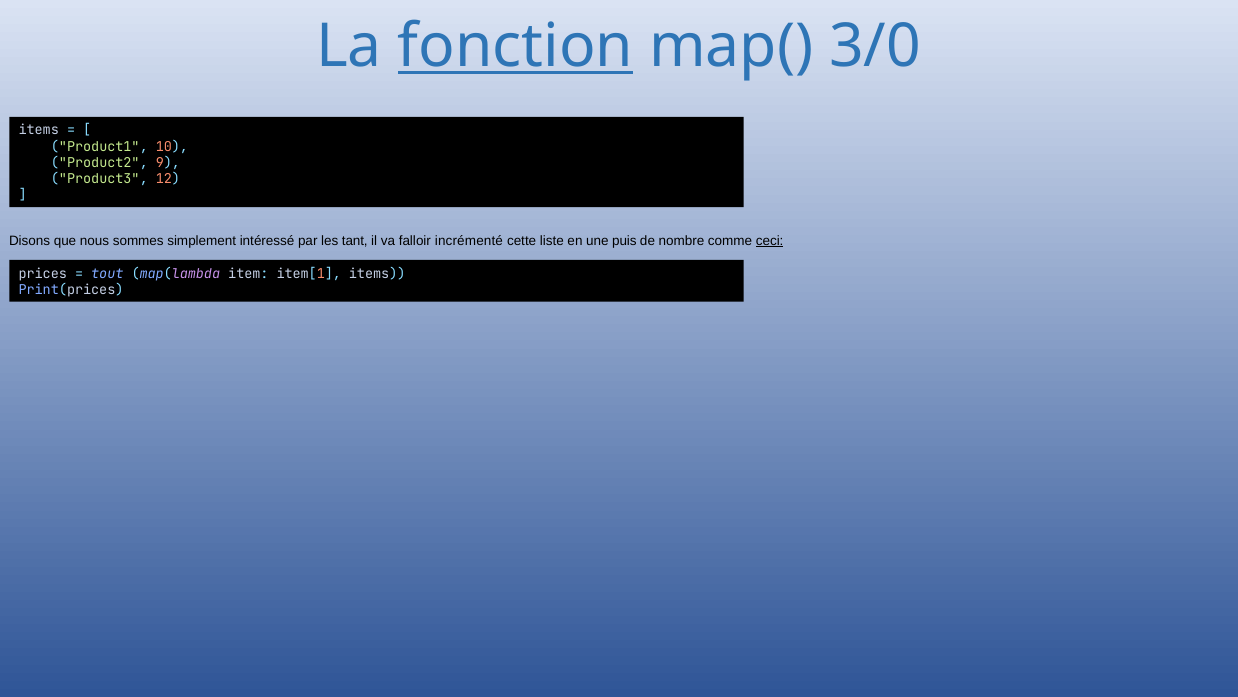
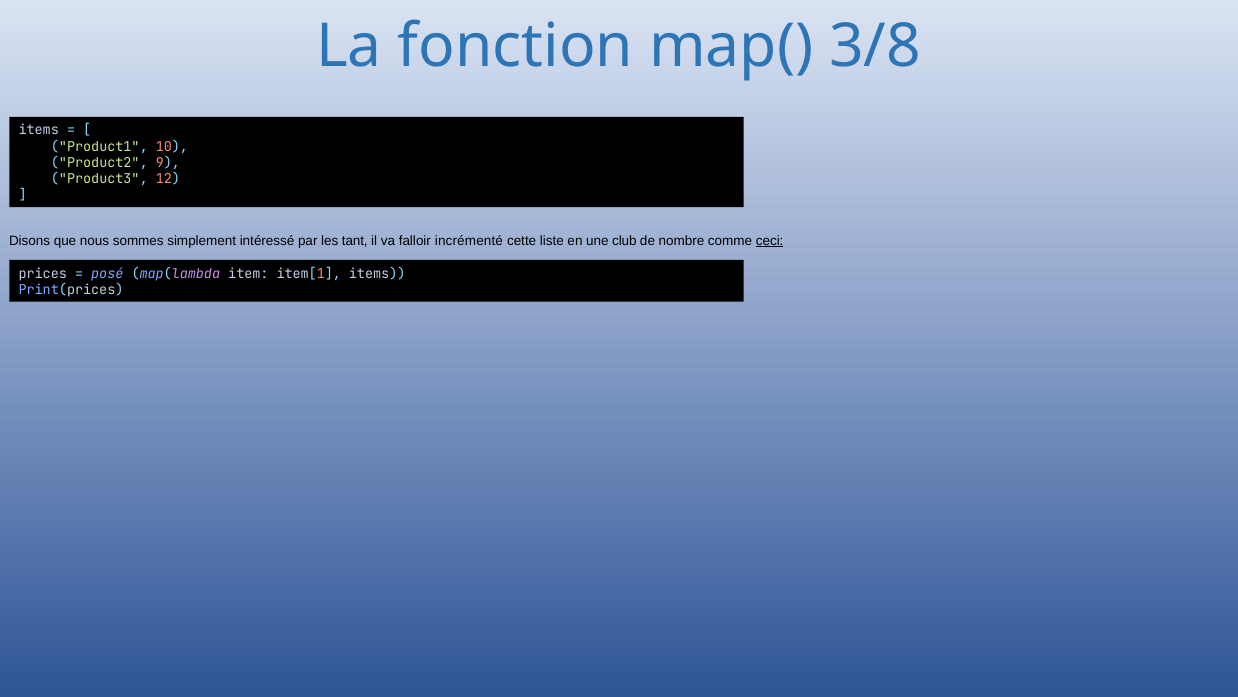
fonction underline: present -> none (515, 46)
3/0: 3/0 -> 3/8 (875, 46)
puis: puis -> club (624, 241)
tout: tout -> posé (107, 273)
